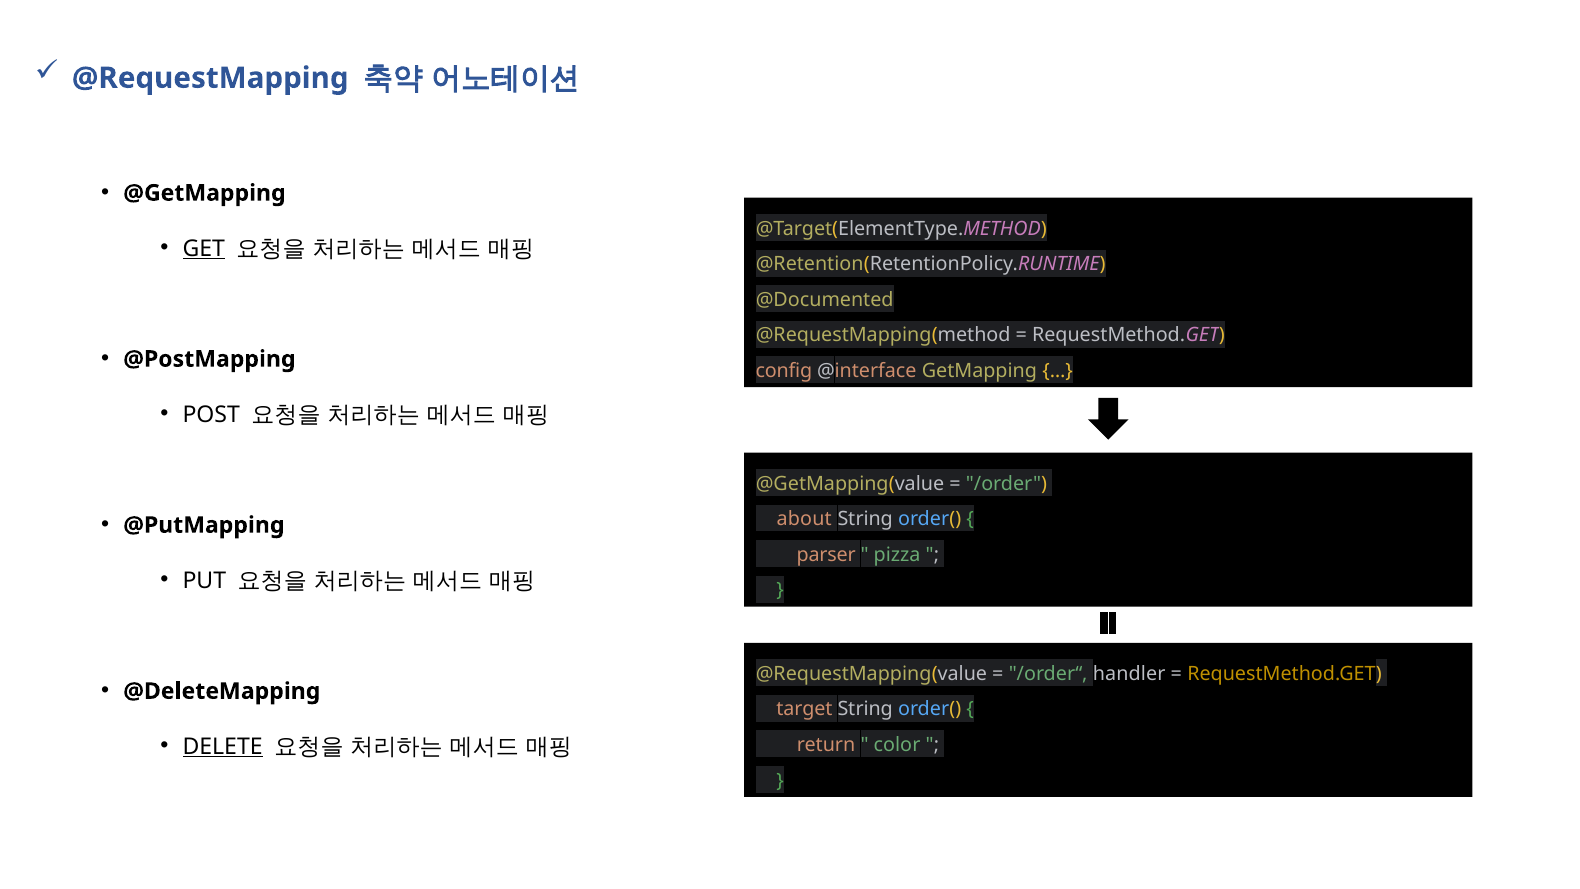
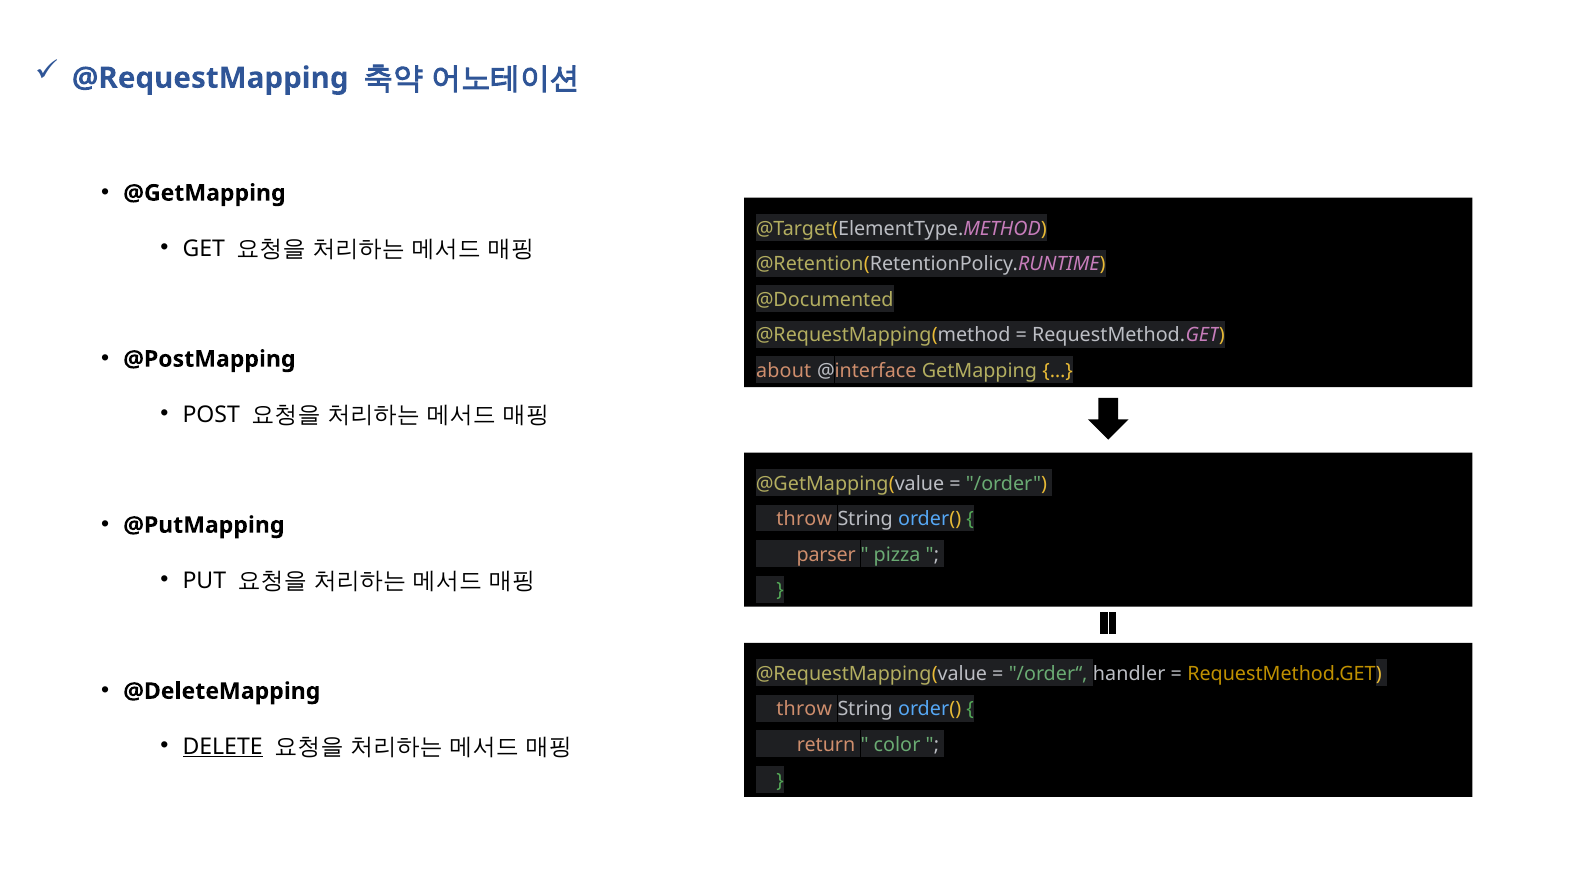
GET underline: present -> none (204, 248)
config: config -> about (784, 371)
about: about -> throw (804, 519)
target: target -> throw (804, 709)
